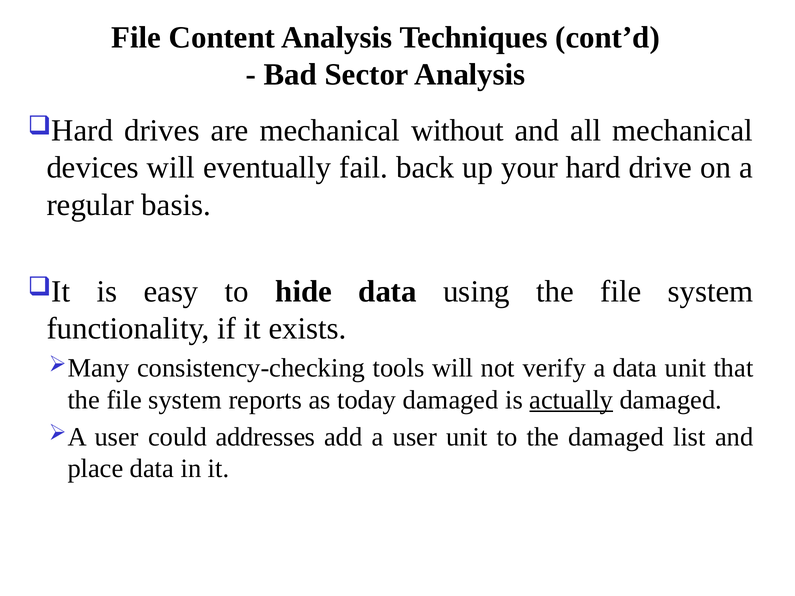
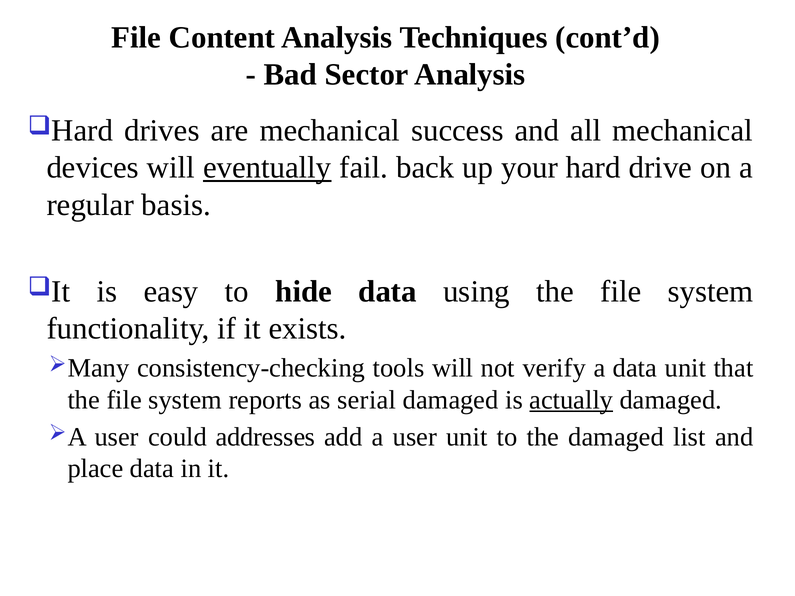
without: without -> success (457, 131)
eventually underline: none -> present (267, 168)
today: today -> serial (367, 400)
